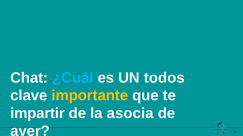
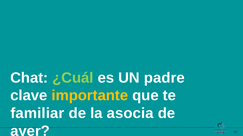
¿Cuál colour: light blue -> light green (73, 78)
todos: todos -> padre (164, 78)
impartir: impartir -> familiar (37, 114)
